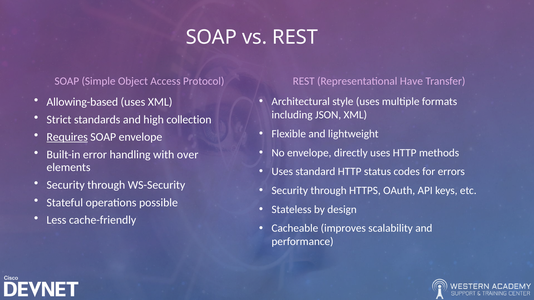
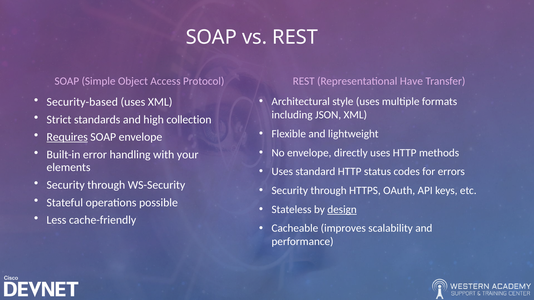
Allowing-based: Allowing-based -> Security-based (82, 102)
over: over -> your (188, 155)
design underline: none -> present (342, 210)
